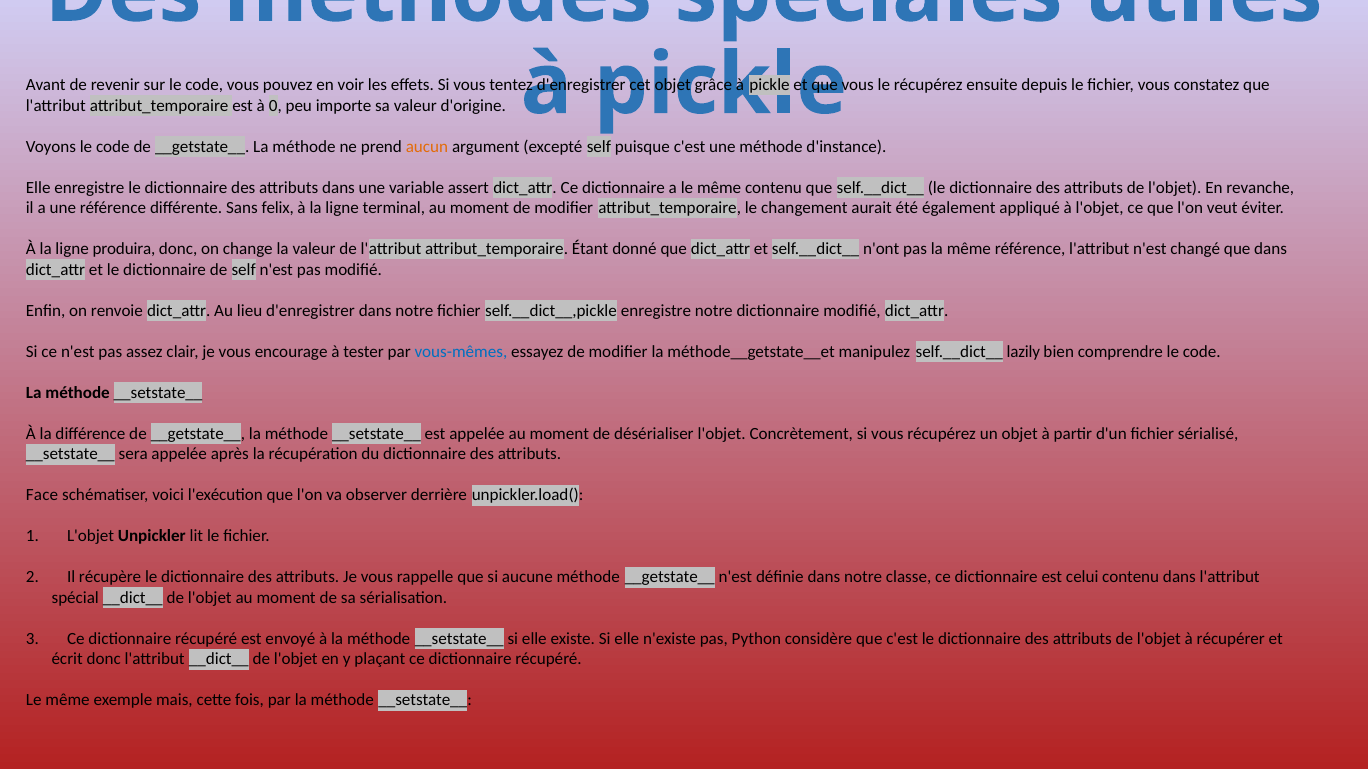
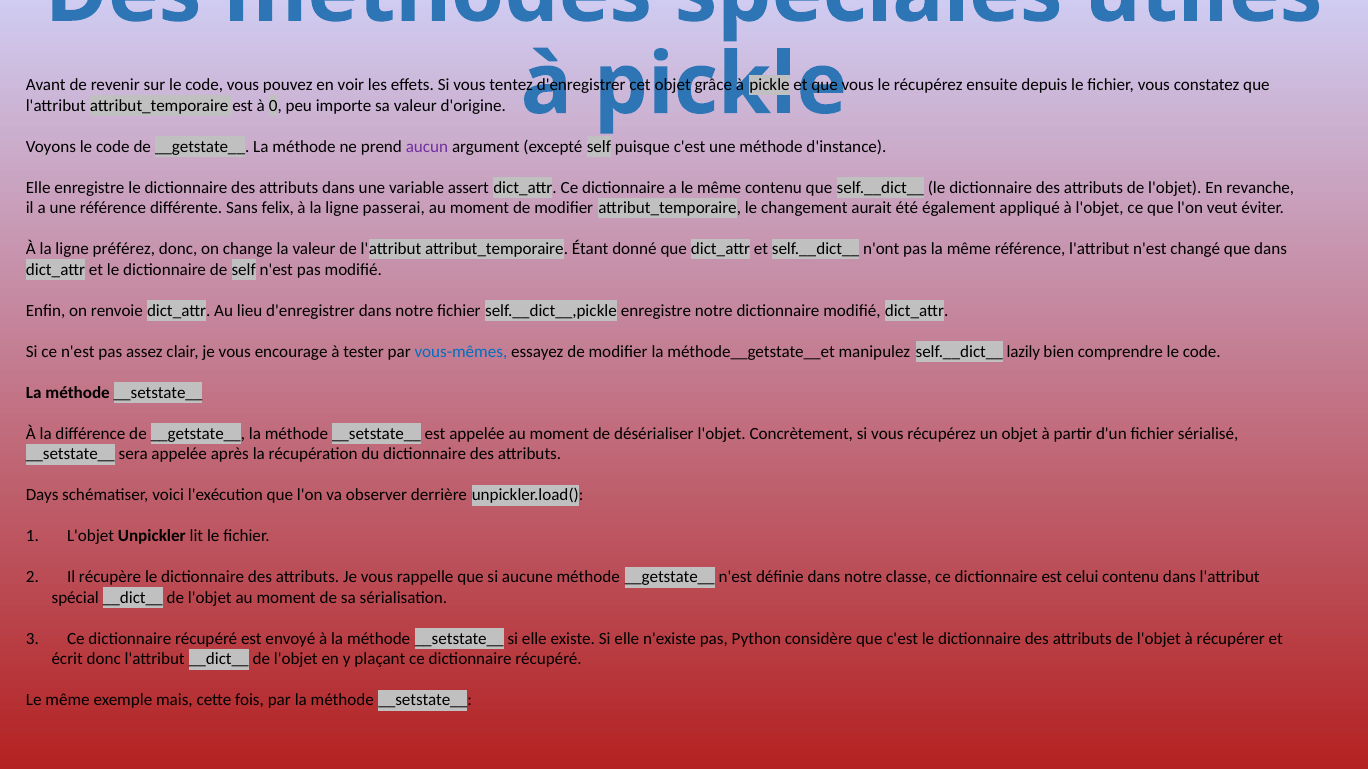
aucun colour: orange -> purple (427, 147)
terminal: terminal -> passerai (394, 208)
produira: produira -> préférez (124, 249)
Face: Face -> Days (42, 496)
